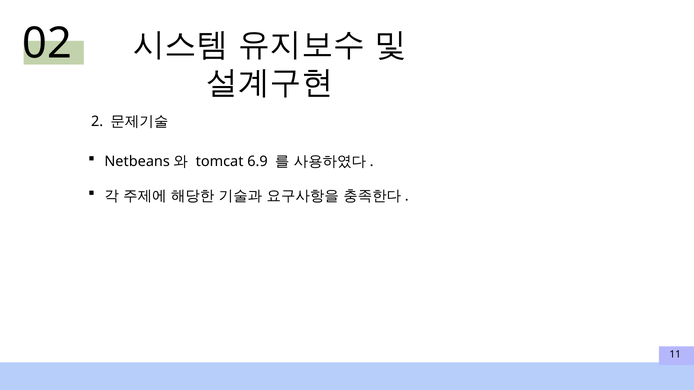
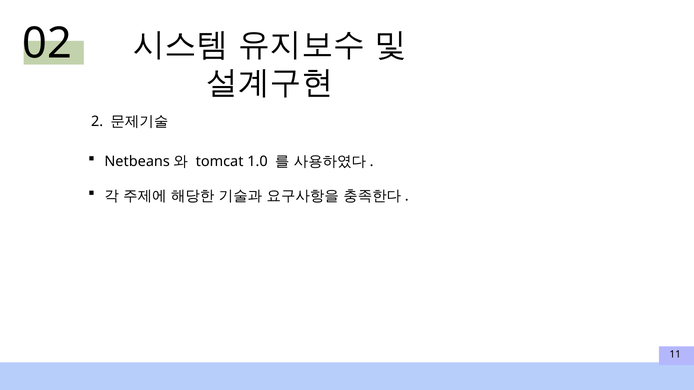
6.9: 6.9 -> 1.0 (257, 161)
